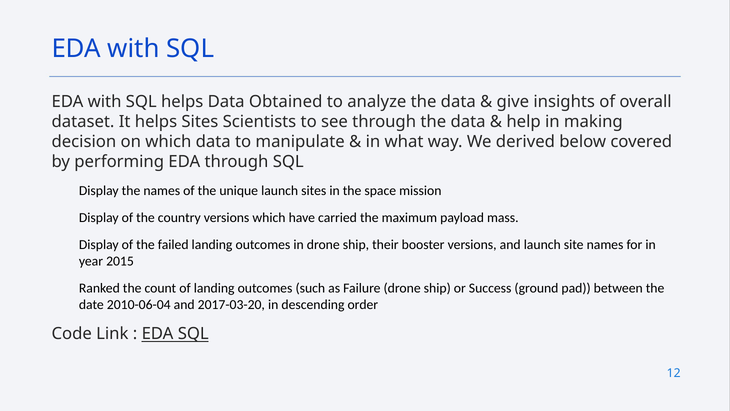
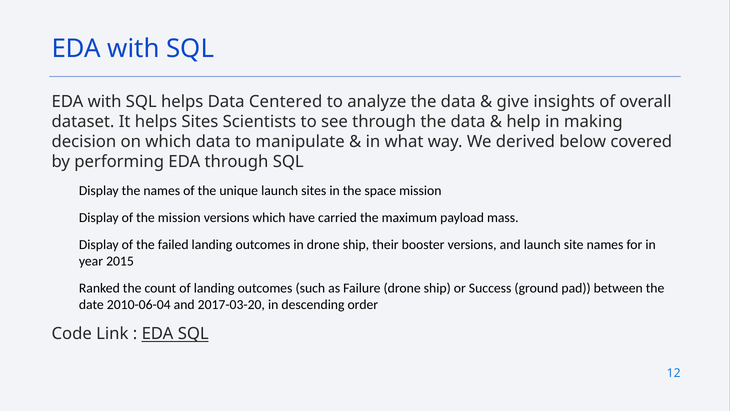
Obtained: Obtained -> Centered (286, 101)
the country: country -> mission (179, 217)
